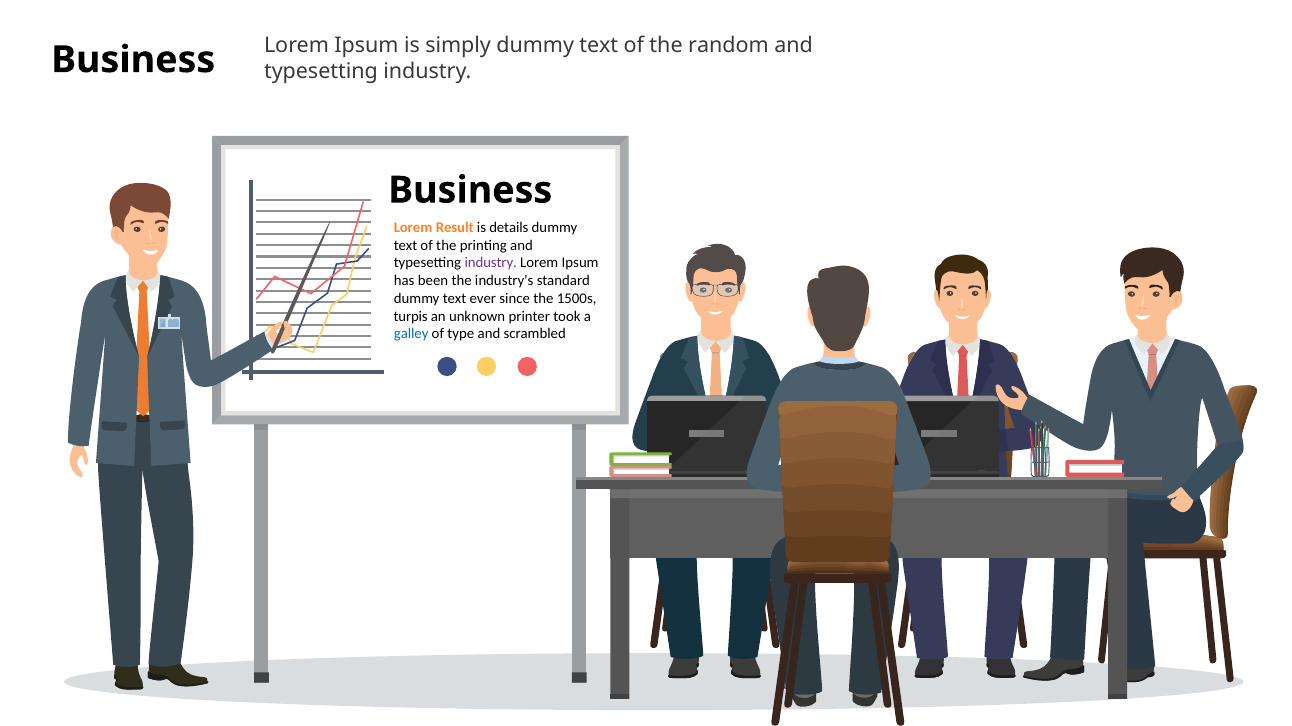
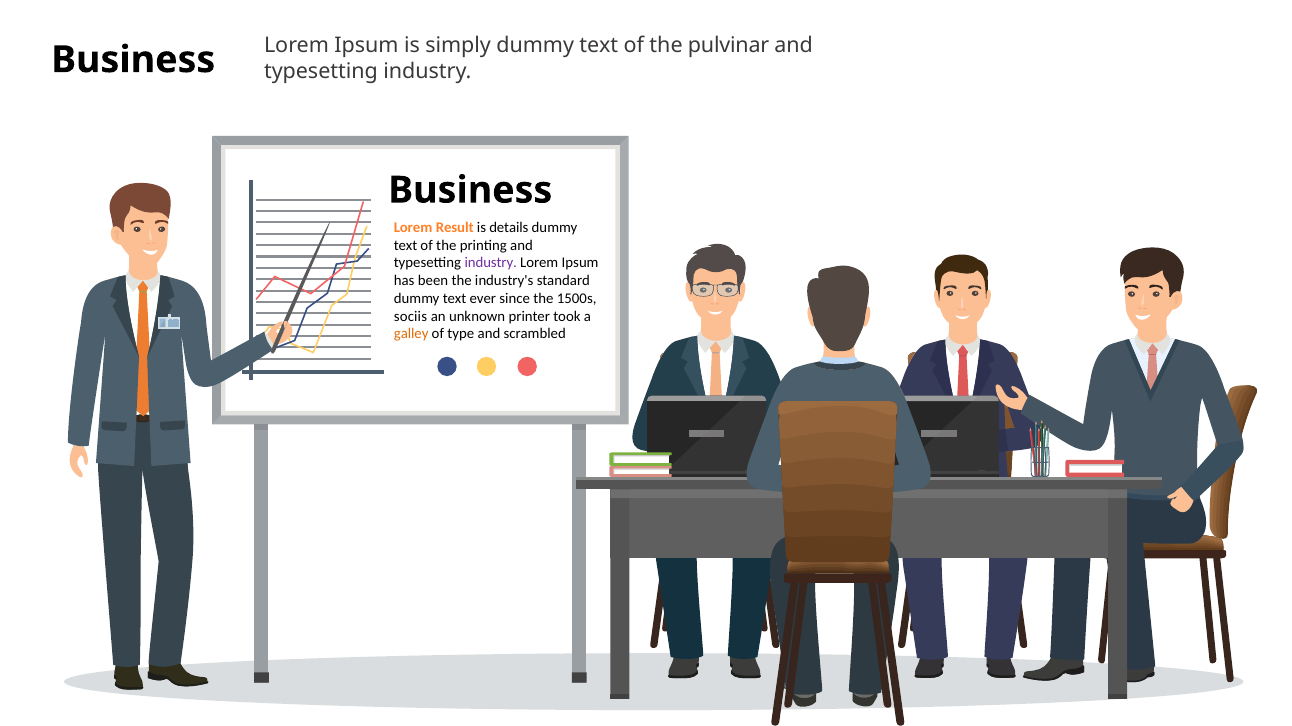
random: random -> pulvinar (729, 46)
turpis: turpis -> sociis (410, 317)
galley colour: blue -> orange (411, 334)
